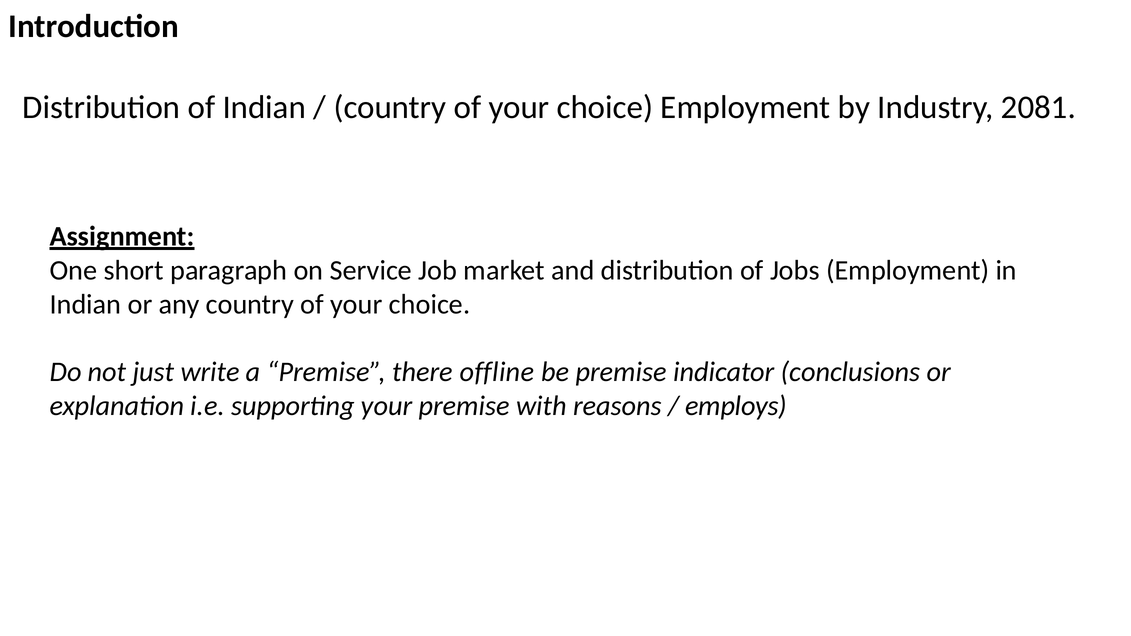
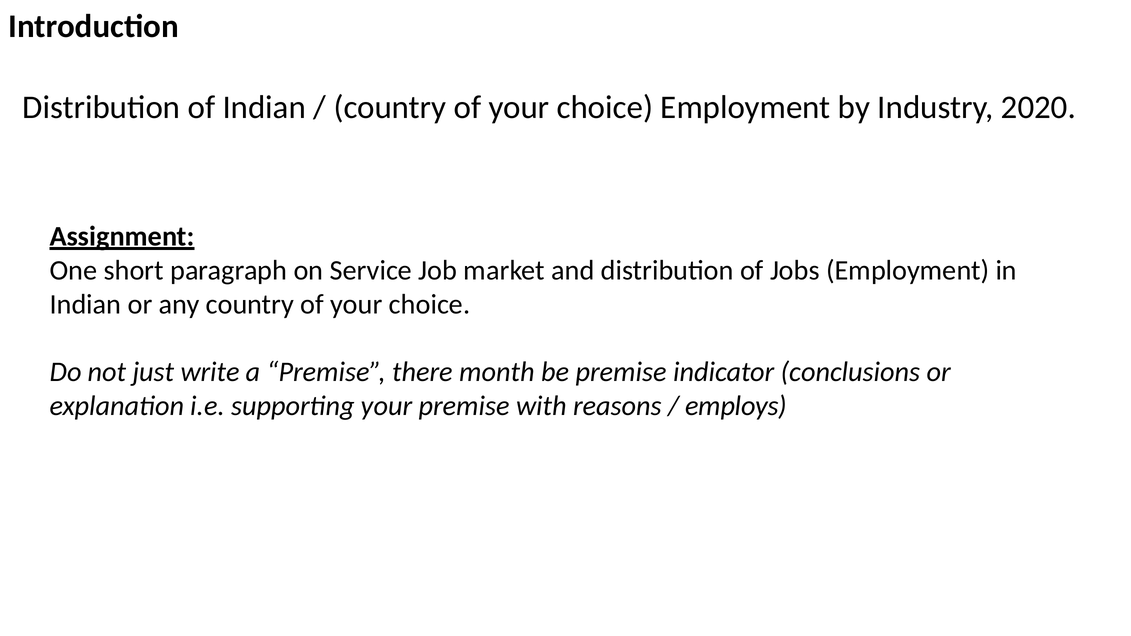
2081: 2081 -> 2020 (1038, 108)
offline: offline -> month (497, 372)
